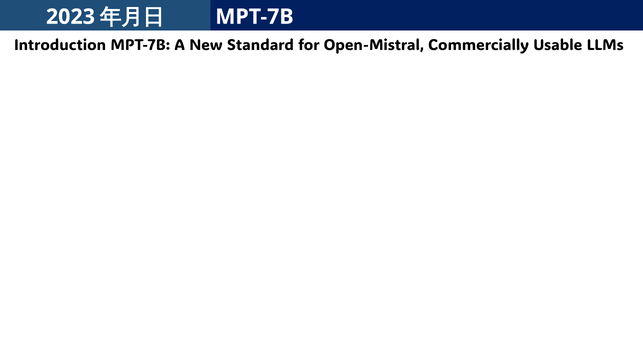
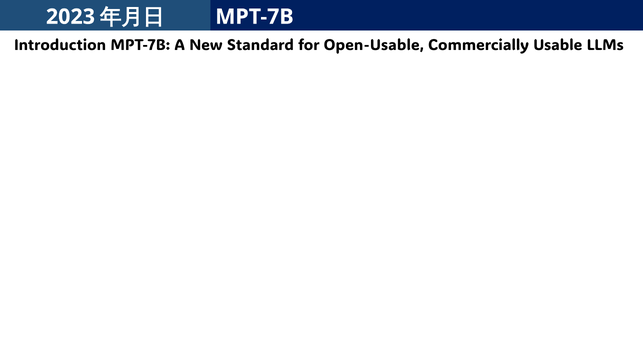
Open-Mistral: Open-Mistral -> Open-Usable (374, 45)
